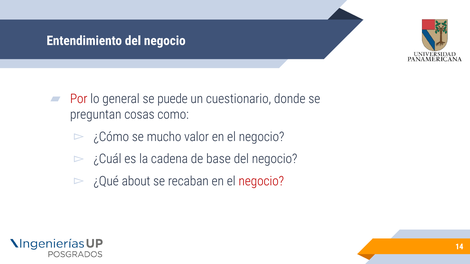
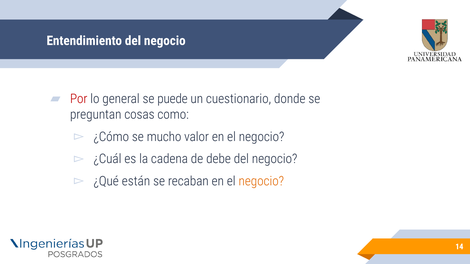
base: base -> debe (219, 159)
about: about -> están (136, 181)
negocio colour: red -> orange (261, 181)
